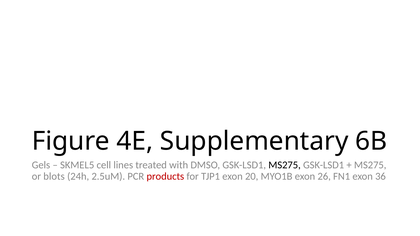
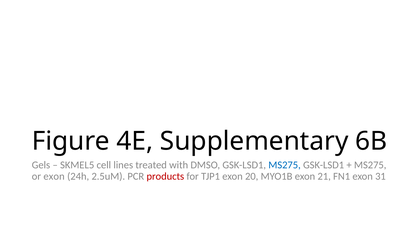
MS275 colour: black -> blue (285, 165)
or blots: blots -> exon (54, 177)
26: 26 -> 21 (324, 177)
36: 36 -> 31 (380, 177)
